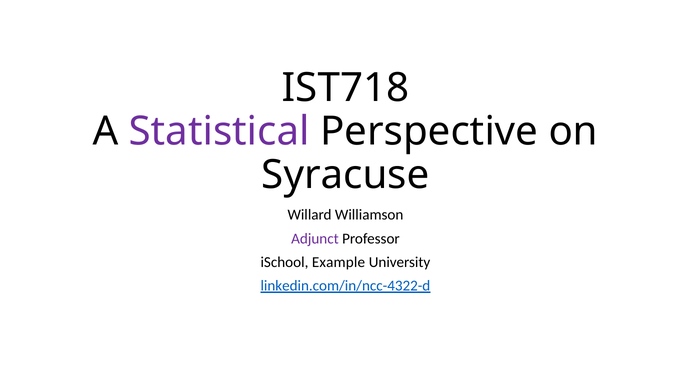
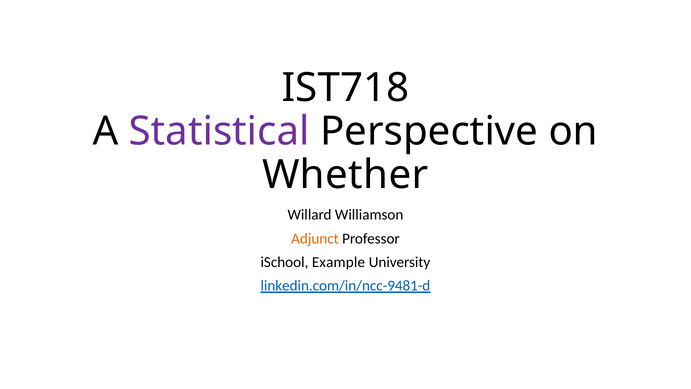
Syracuse: Syracuse -> Whether (345, 175)
Adjunct colour: purple -> orange (315, 238)
linkedin.com/in/ncc-4322-d: linkedin.com/in/ncc-4322-d -> linkedin.com/in/ncc-9481-d (345, 286)
